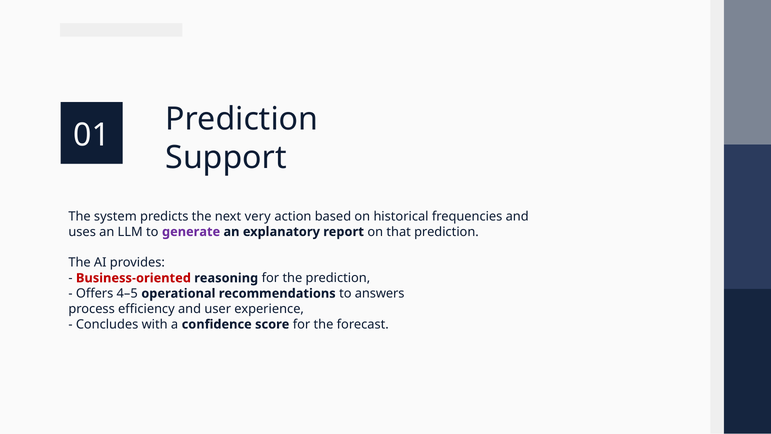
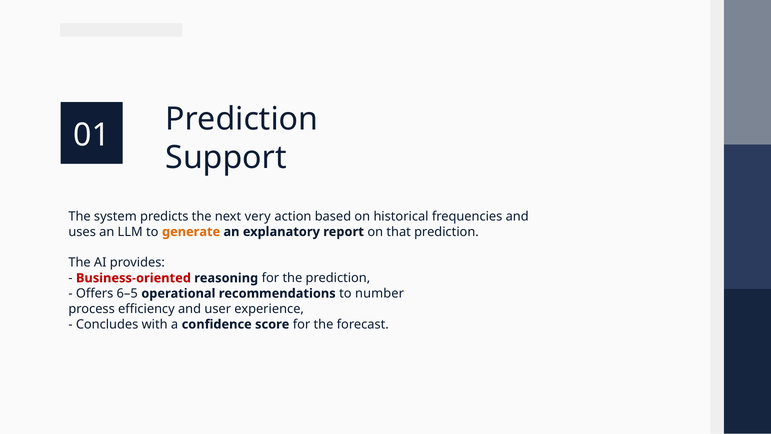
generate colour: purple -> orange (191, 232)
4–5: 4–5 -> 6–5 (127, 293)
answers: answers -> number (380, 293)
